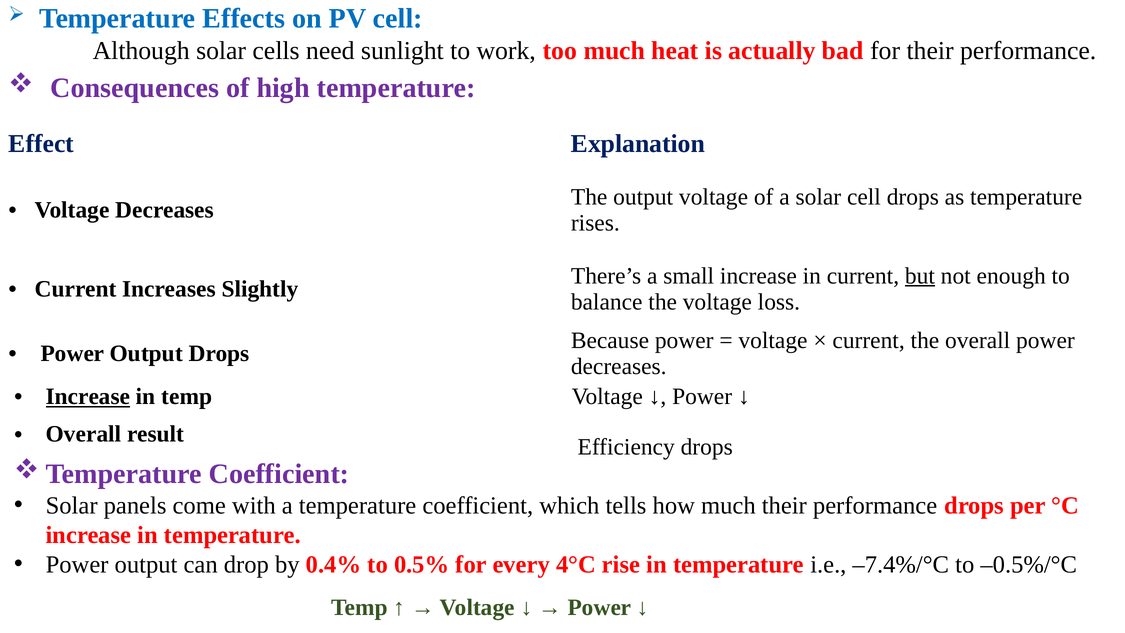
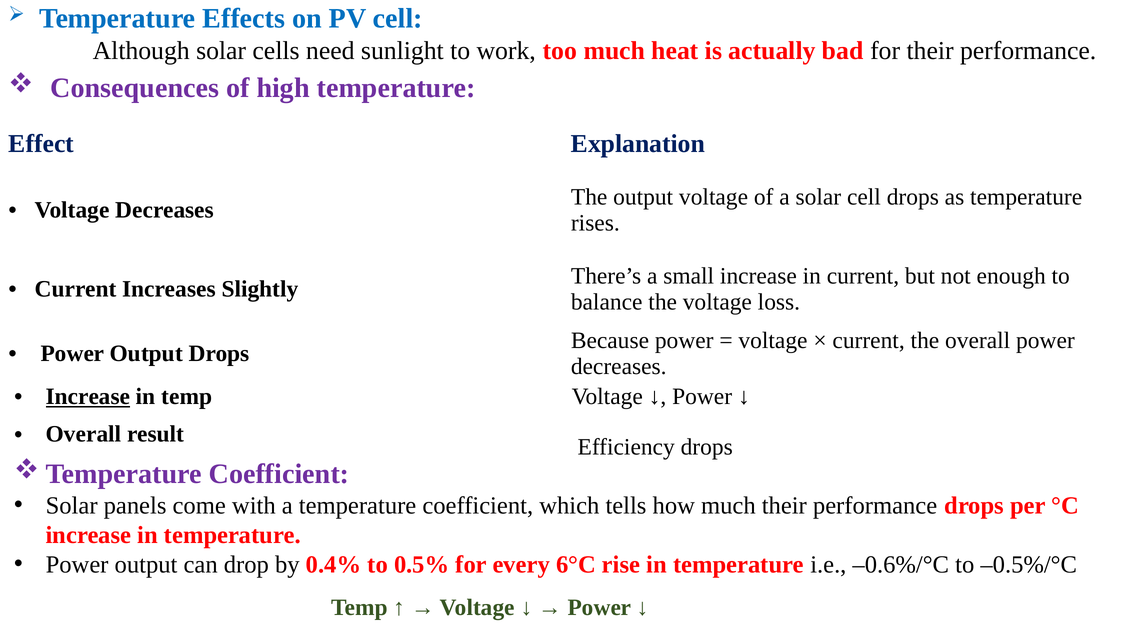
but underline: present -> none (920, 276)
4°C: 4°C -> 6°C (576, 564)
–7.4%/°C: –7.4%/°C -> –0.6%/°C (901, 564)
